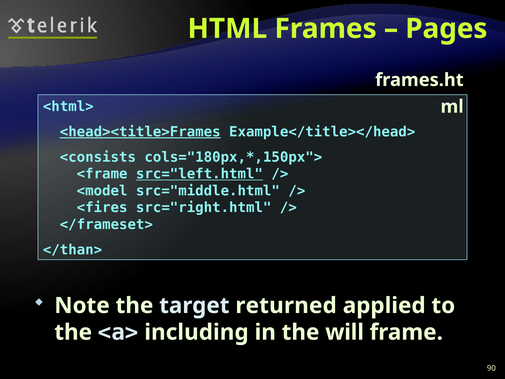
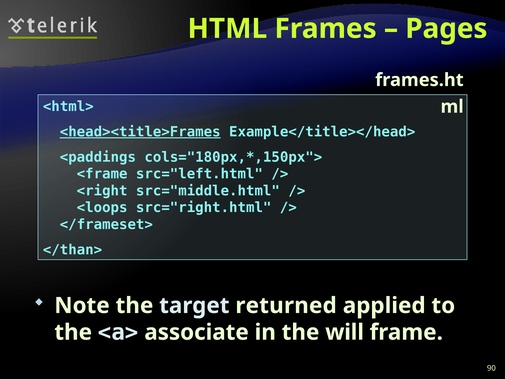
<consists: <consists -> <paddings (98, 157)
src="left.html underline: present -> none (199, 174)
<model: <model -> <right (102, 191)
<fires: <fires -> <loops (102, 208)
including: including -> associate (197, 332)
